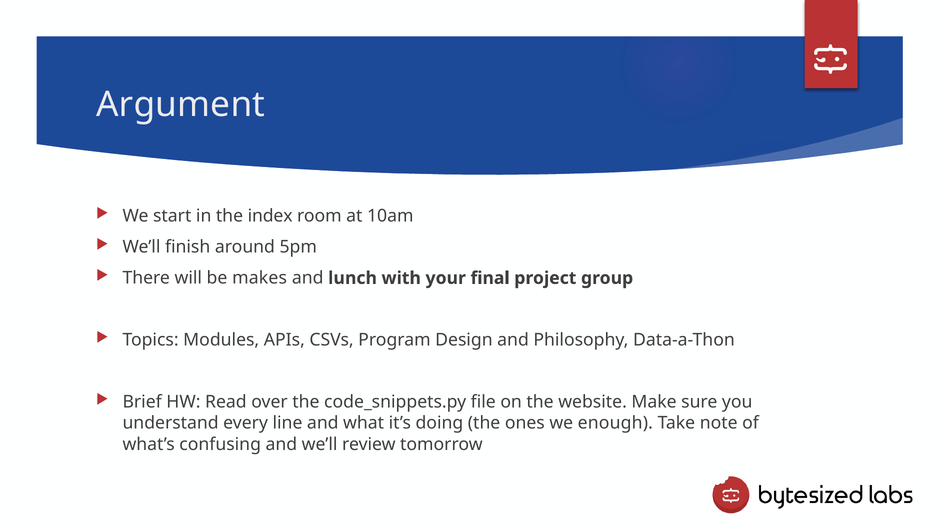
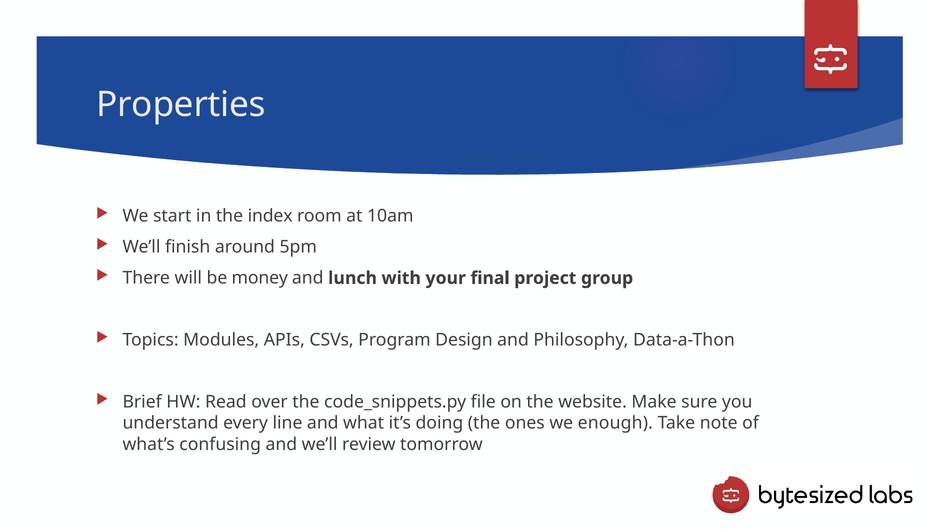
Argument: Argument -> Properties (181, 105)
makes: makes -> money (260, 278)
